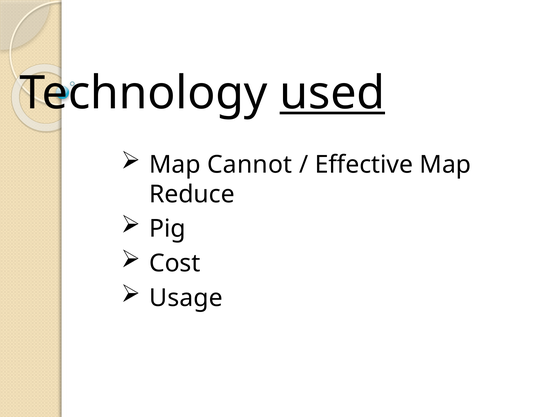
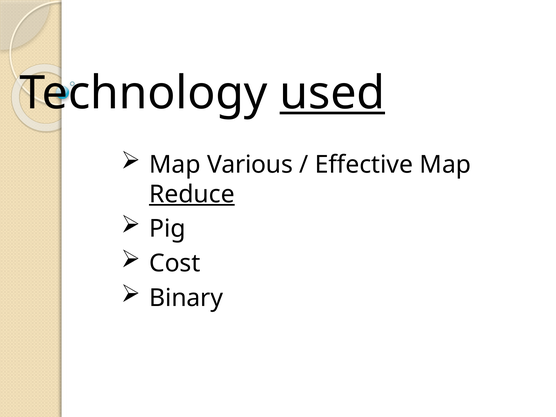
Cannot: Cannot -> Various (250, 165)
Reduce underline: none -> present (192, 194)
Usage: Usage -> Binary (186, 298)
